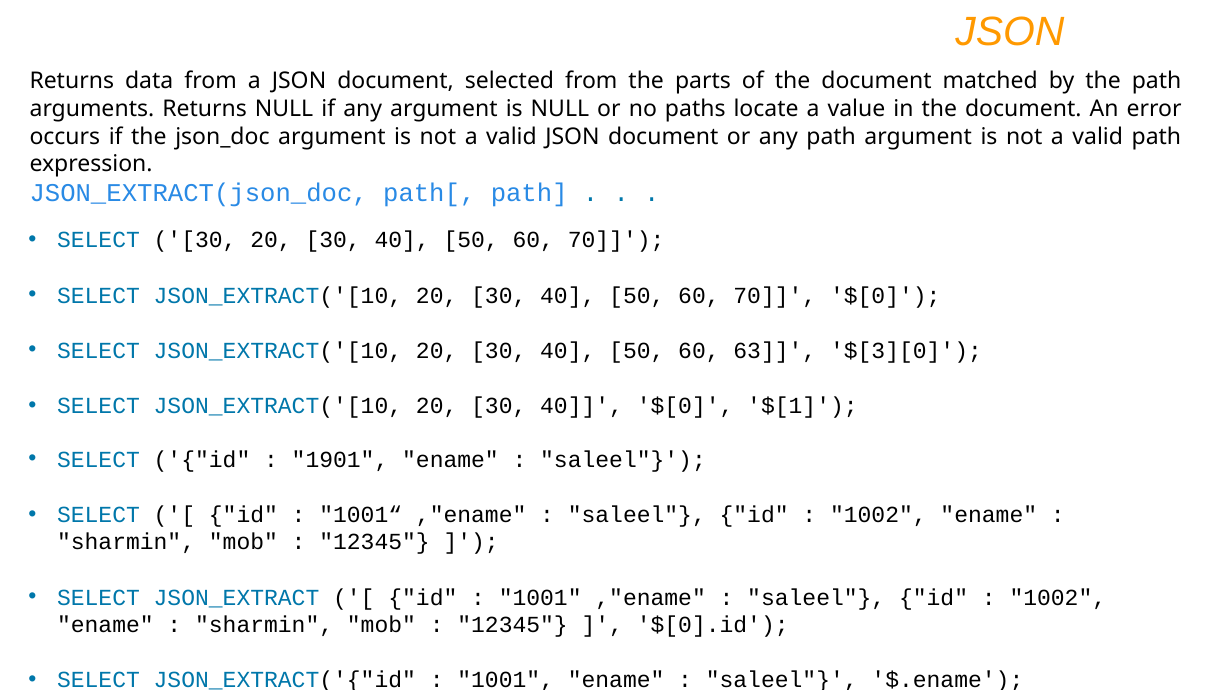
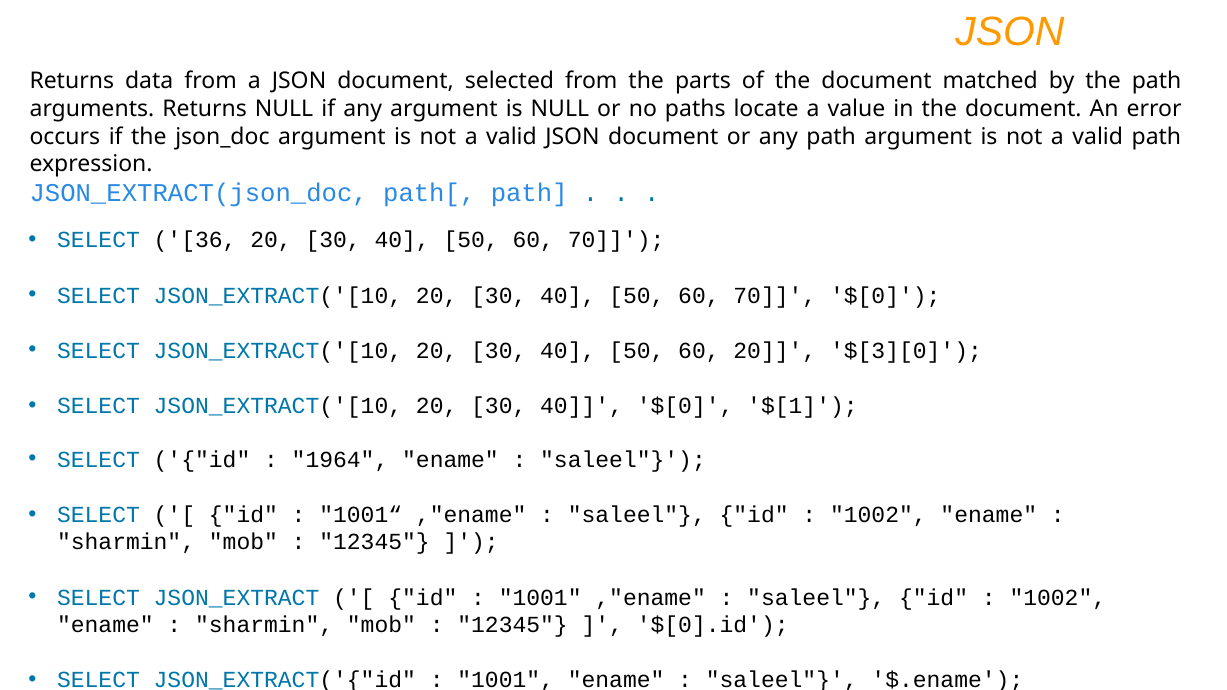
SELECT 30: 30 -> 36 (195, 240)
60 63: 63 -> 20 (775, 351)
1901: 1901 -> 1964 (340, 460)
